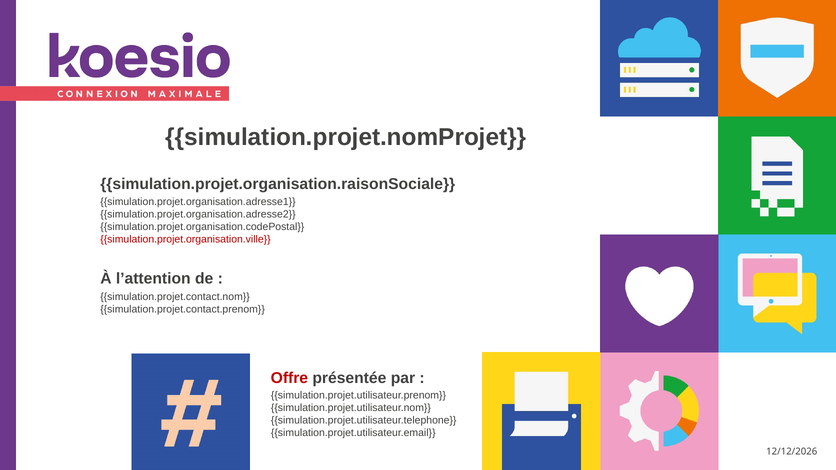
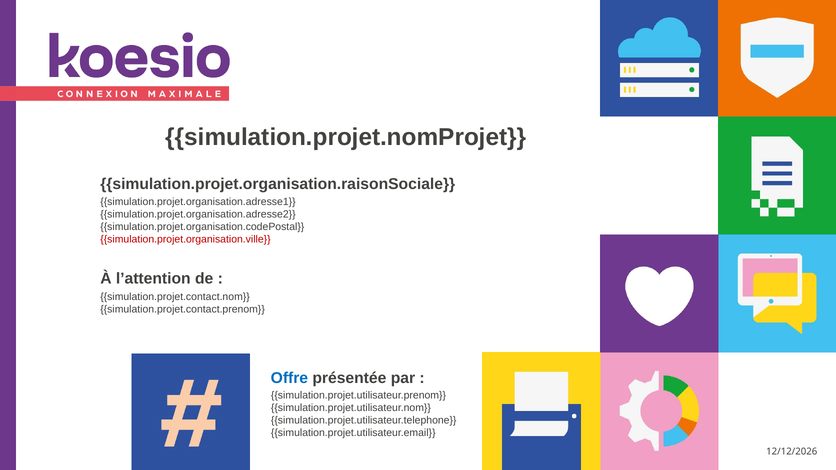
Offre colour: red -> blue (289, 378)
